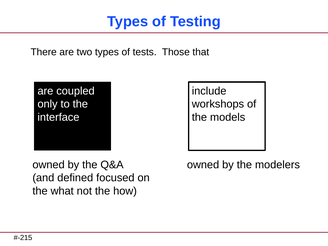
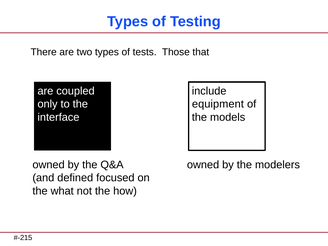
workshops: workshops -> equipment (218, 104)
